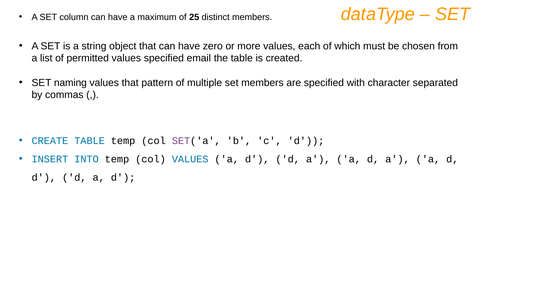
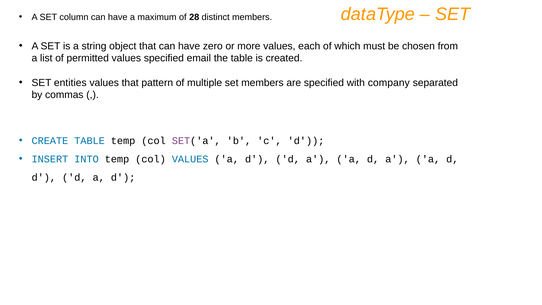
25: 25 -> 28 (194, 17)
naming: naming -> entities (70, 83)
character: character -> company (389, 83)
